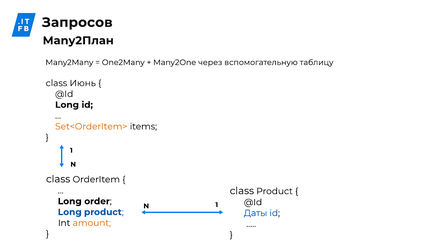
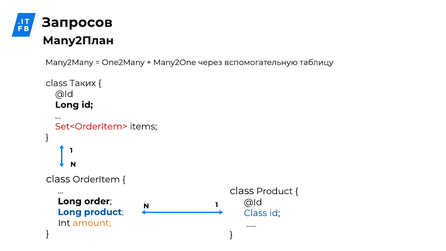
Июнь: Июнь -> Таких (83, 83)
Set<OrderItem> colour: orange -> red (91, 126)
Даты: Даты -> Class (256, 213)
